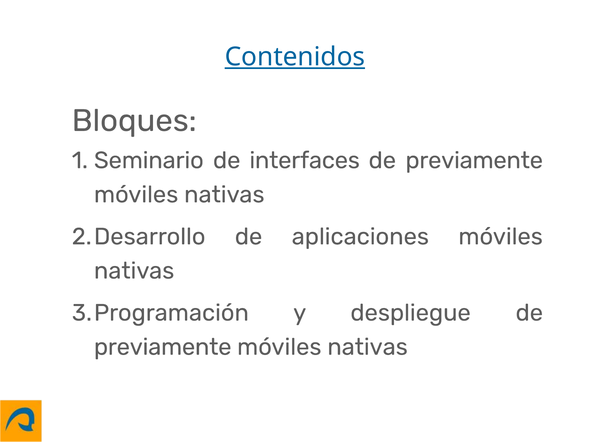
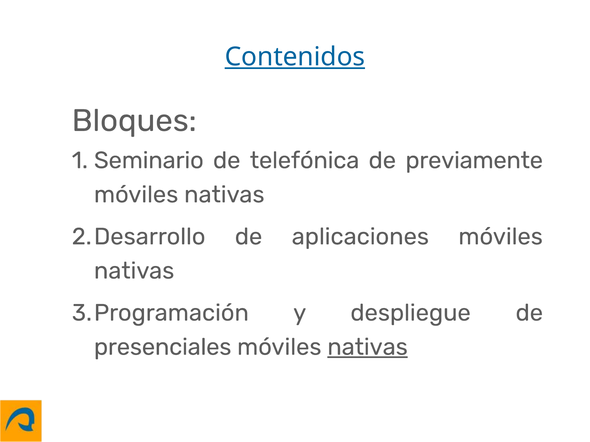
interfaces: interfaces -> telefónica (305, 161)
previamente: previamente -> presenciales (163, 347)
nativas underline: none -> present (368, 347)
